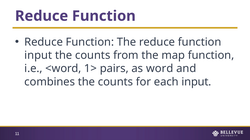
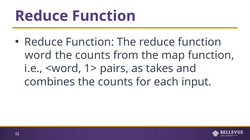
input: input -> word (38, 56)
word: word -> takes (160, 69)
